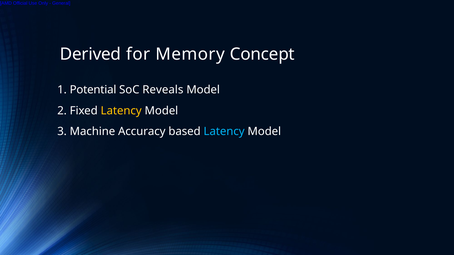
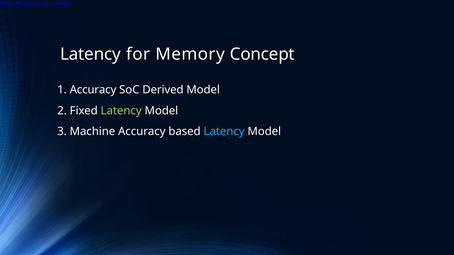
Derived: Derived -> Latency (90, 54)
1 Potential: Potential -> Accuracy (93, 90)
Reveals: Reveals -> Derived (163, 90)
Latency colour: yellow -> light green (121, 111)
